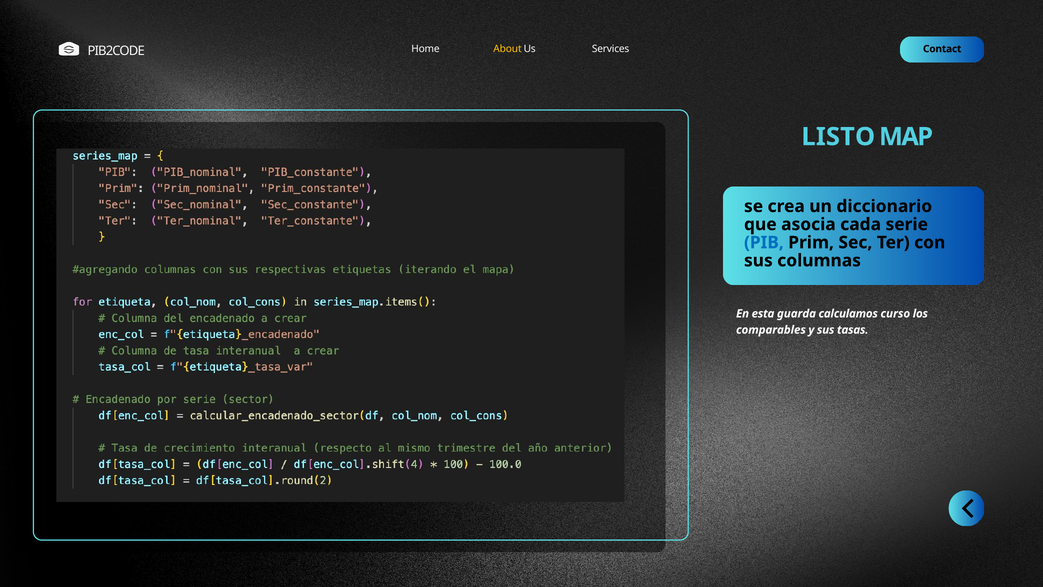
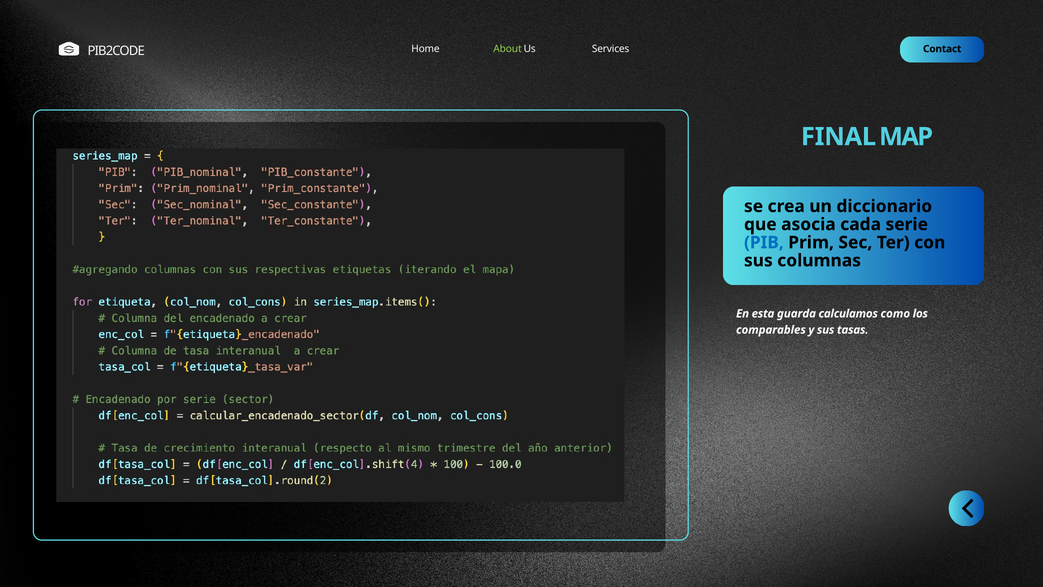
About colour: yellow -> light green (507, 49)
LISTO: LISTO -> FINAL (839, 137)
curso: curso -> como (895, 313)
